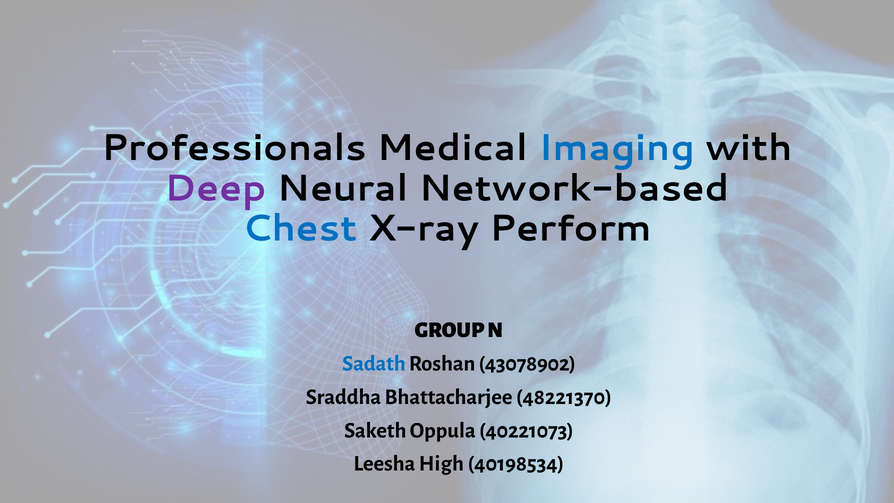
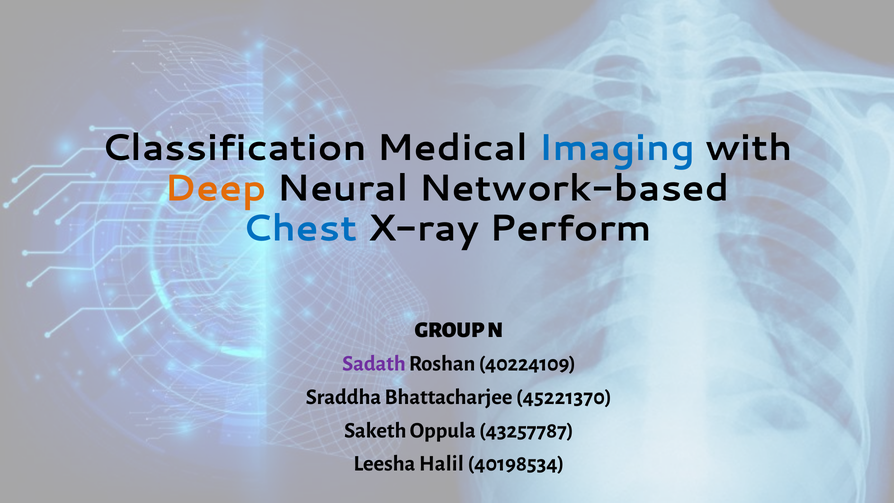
Professionals: Professionals -> Classification (234, 148)
Deep colour: purple -> orange (216, 188)
Sadath colour: blue -> purple (374, 363)
43078902: 43078902 -> 40224109 (527, 363)
48221370: 48221370 -> 45221370 (564, 397)
40221073: 40221073 -> 43257787 (526, 430)
High: High -> Halil (441, 463)
